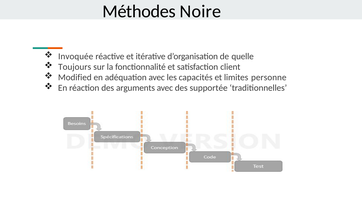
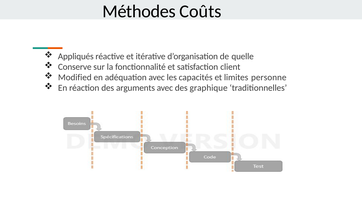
Noire: Noire -> Coûts (200, 11)
Invoquée: Invoquée -> Appliqués (76, 56)
Toujours: Toujours -> Conserve (75, 67)
supportée: supportée -> graphique (209, 88)
